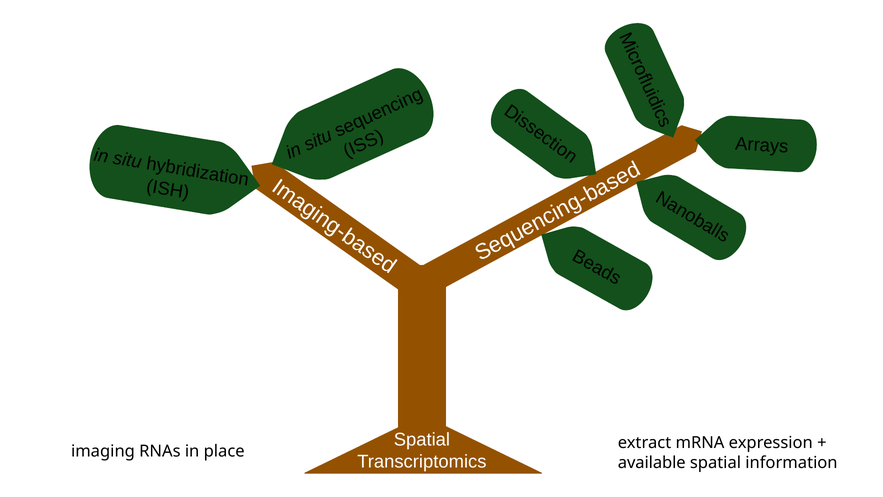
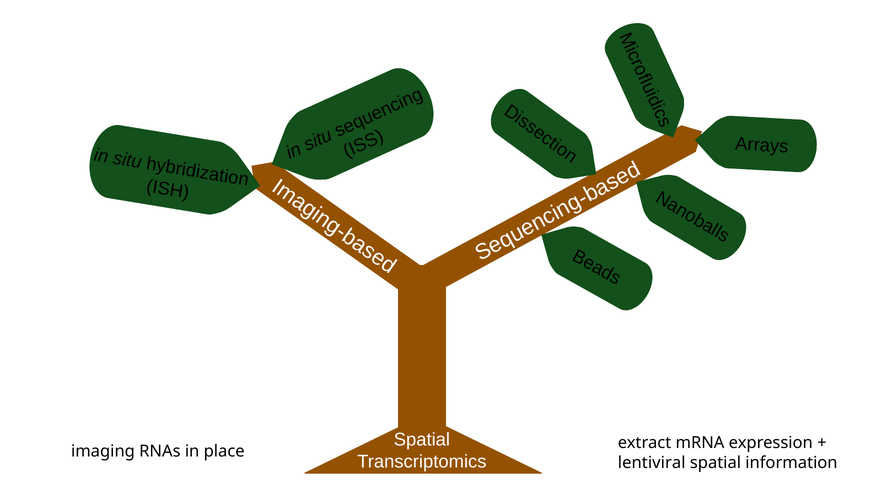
available: available -> lentiviral (652, 463)
